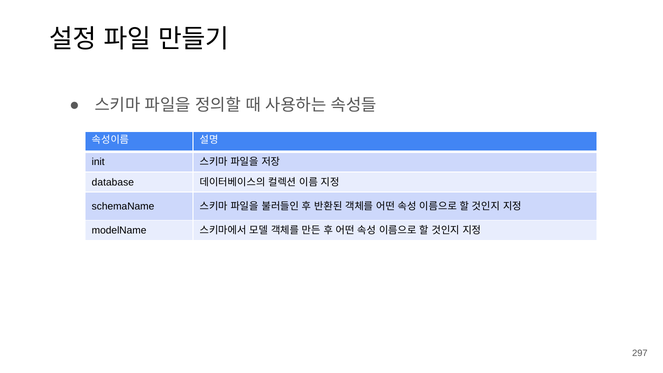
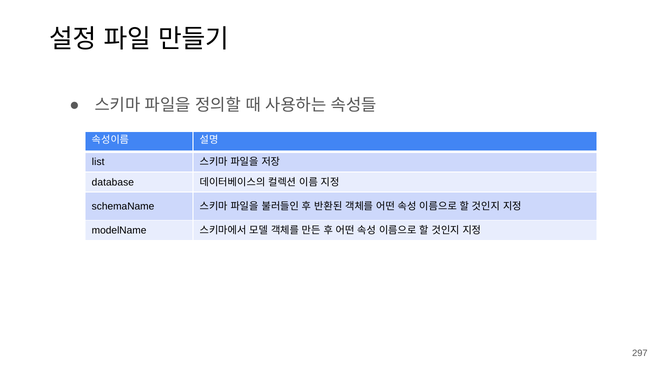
init: init -> list (98, 162)
